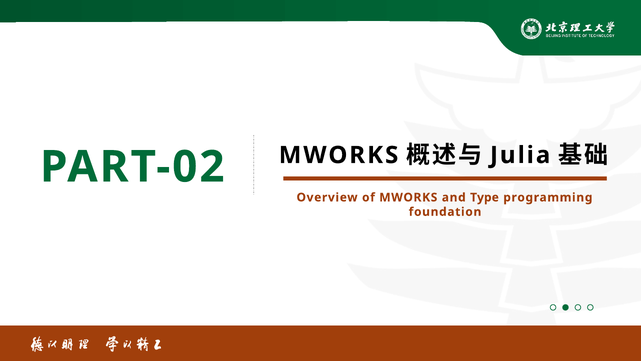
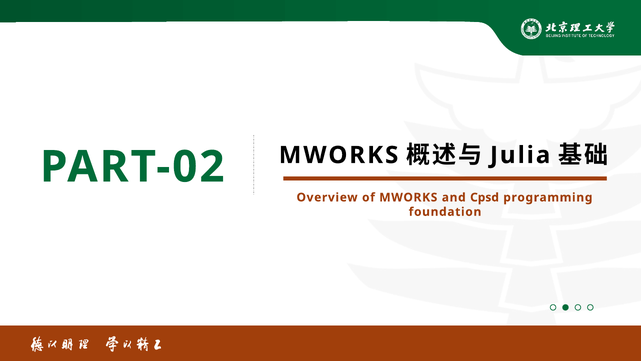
Type: Type -> Cpsd (484, 197)
